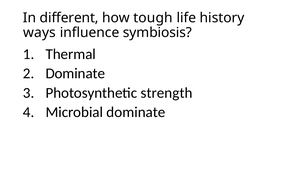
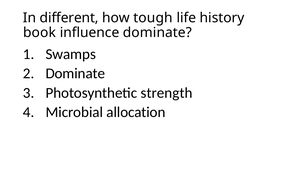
ways: ways -> book (40, 33)
influence symbiosis: symbiosis -> dominate (157, 33)
Thermal: Thermal -> Swamps (71, 54)
Microbial dominate: dominate -> allocation (136, 112)
